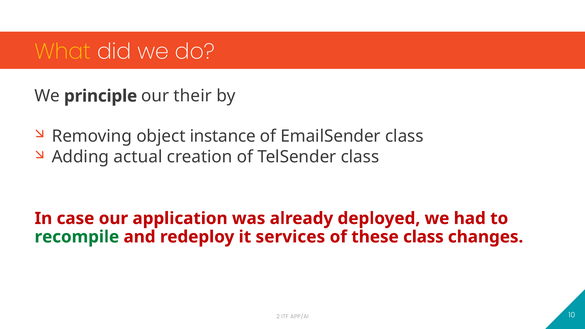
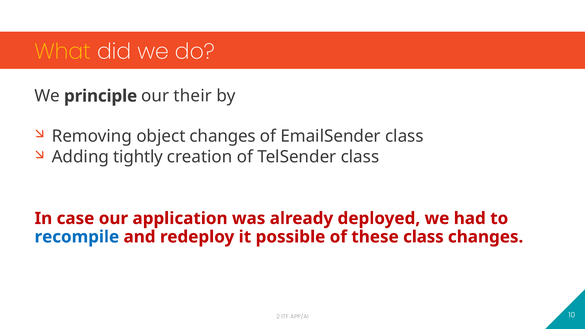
object instance: instance -> changes (223, 136)
actual: actual -> tightly (138, 157)
recompile colour: green -> blue (77, 237)
services: services -> possible (290, 237)
